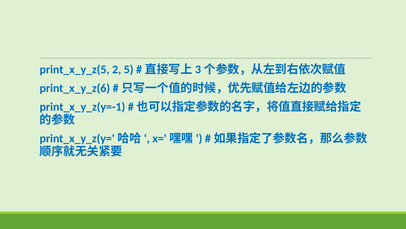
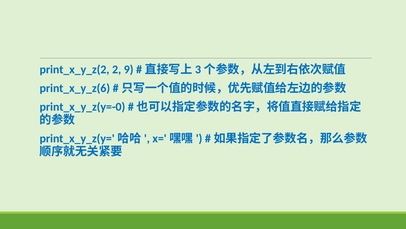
print_x_y_z(5: print_x_y_z(5 -> print_x_y_z(2 (75, 69)
5: 5 -> 9 (129, 69)
print_x_y_z(y=-1: print_x_y_z(y=-1 -> print_x_y_z(y=-0 (82, 107)
